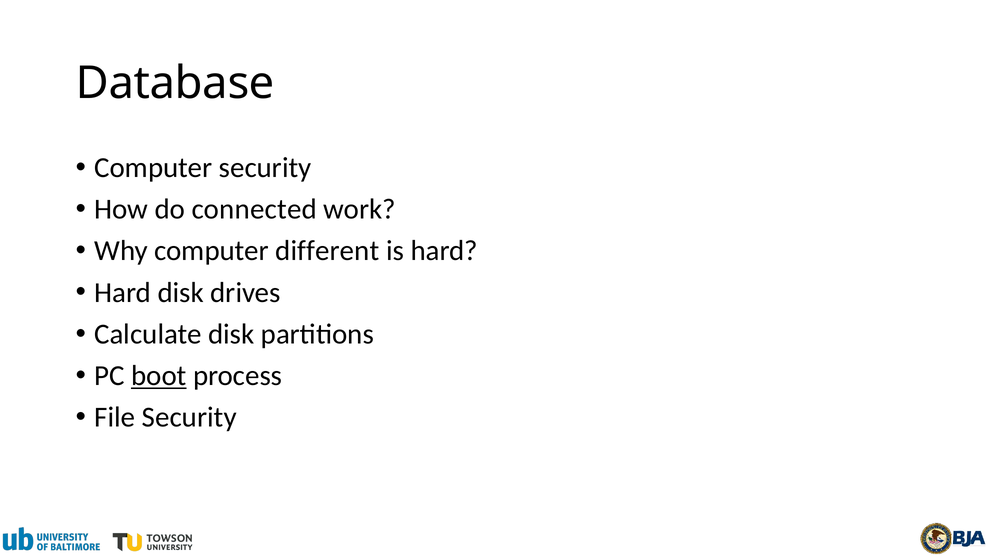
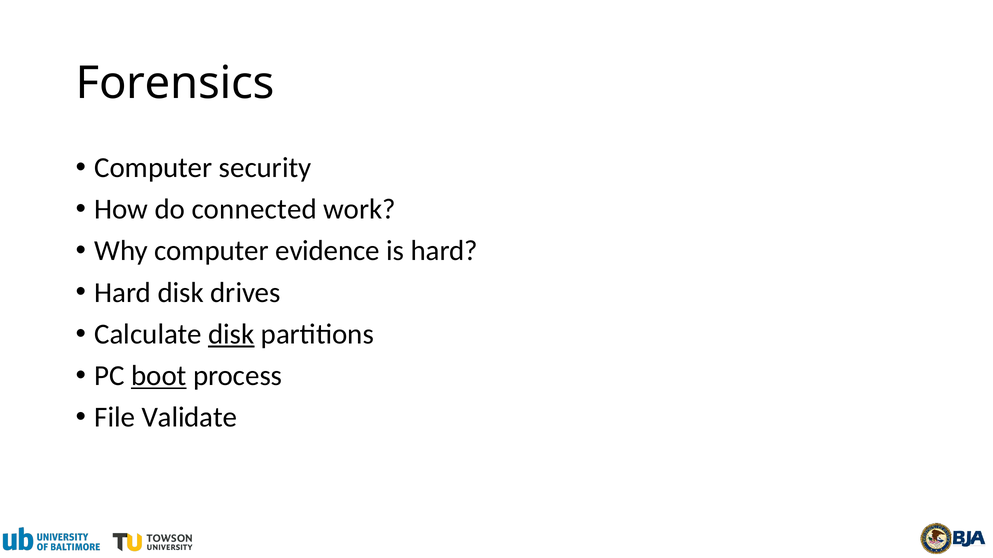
Database: Database -> Forensics (175, 83)
different: different -> evidence (328, 251)
disk underline: none -> present (231, 334)
File Security: Security -> Validate (189, 418)
